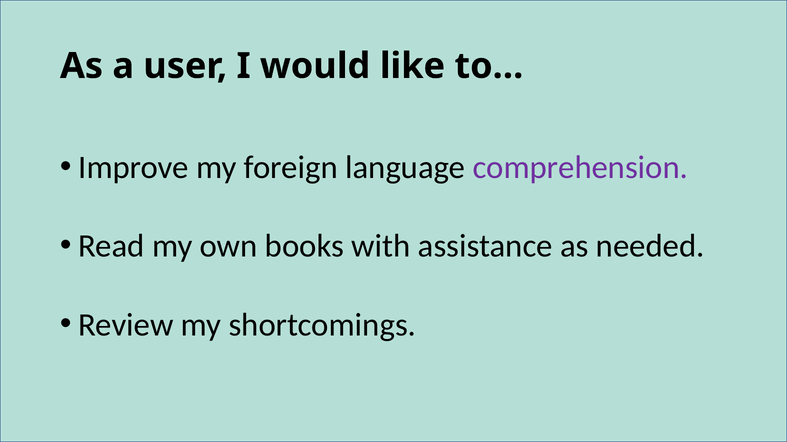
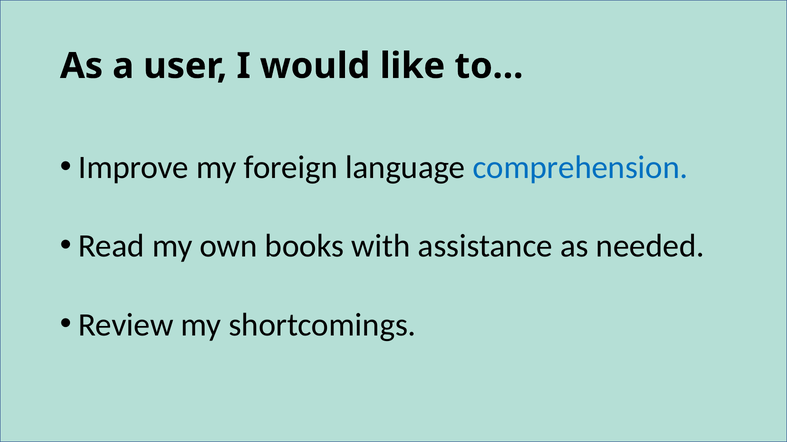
comprehension colour: purple -> blue (580, 168)
